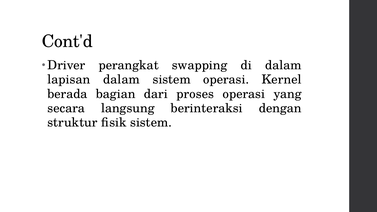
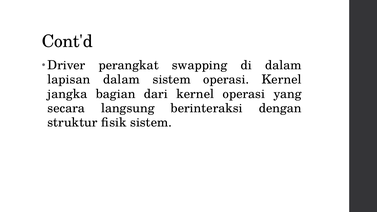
berada: berada -> jangka (67, 94)
dari proses: proses -> kernel (195, 94)
